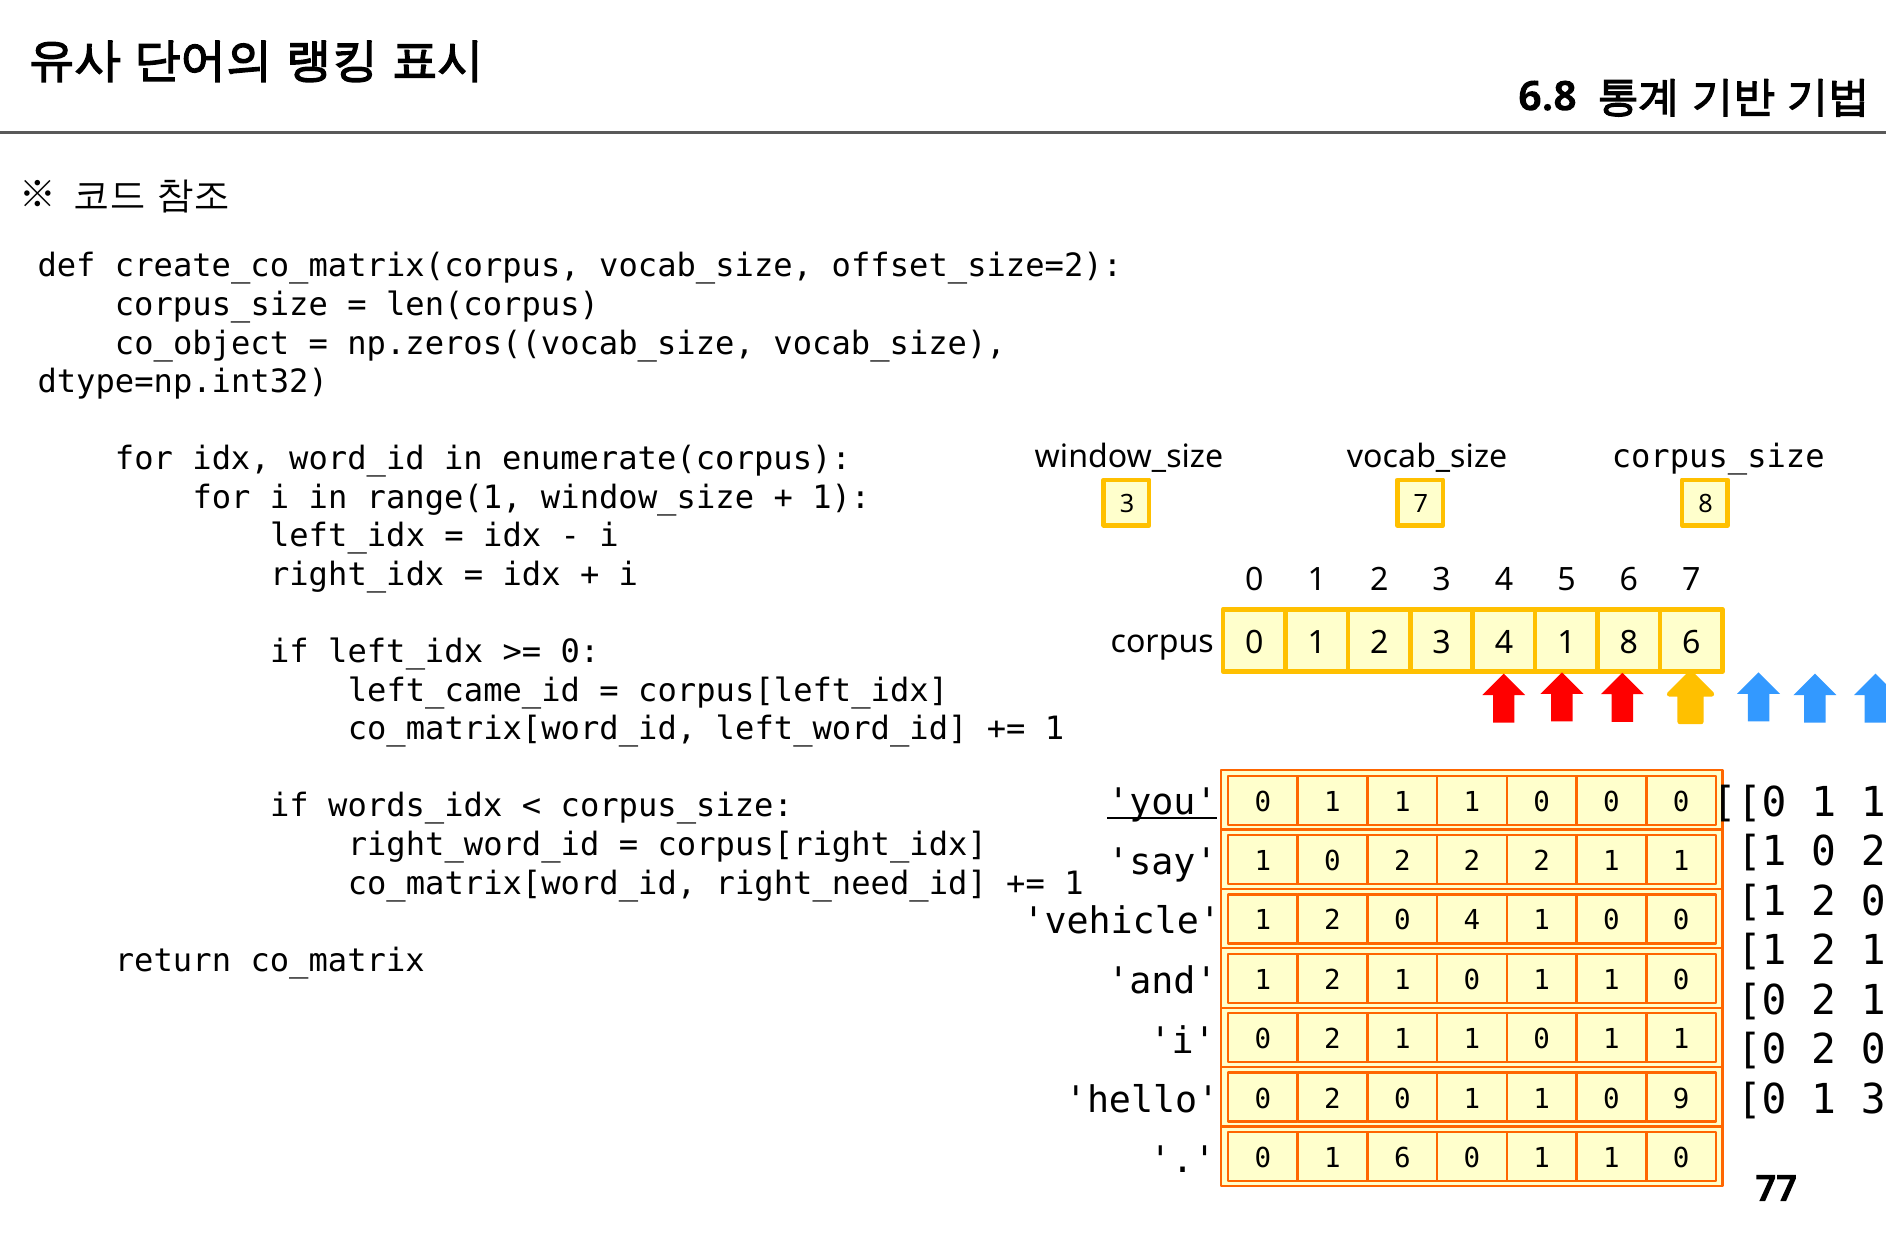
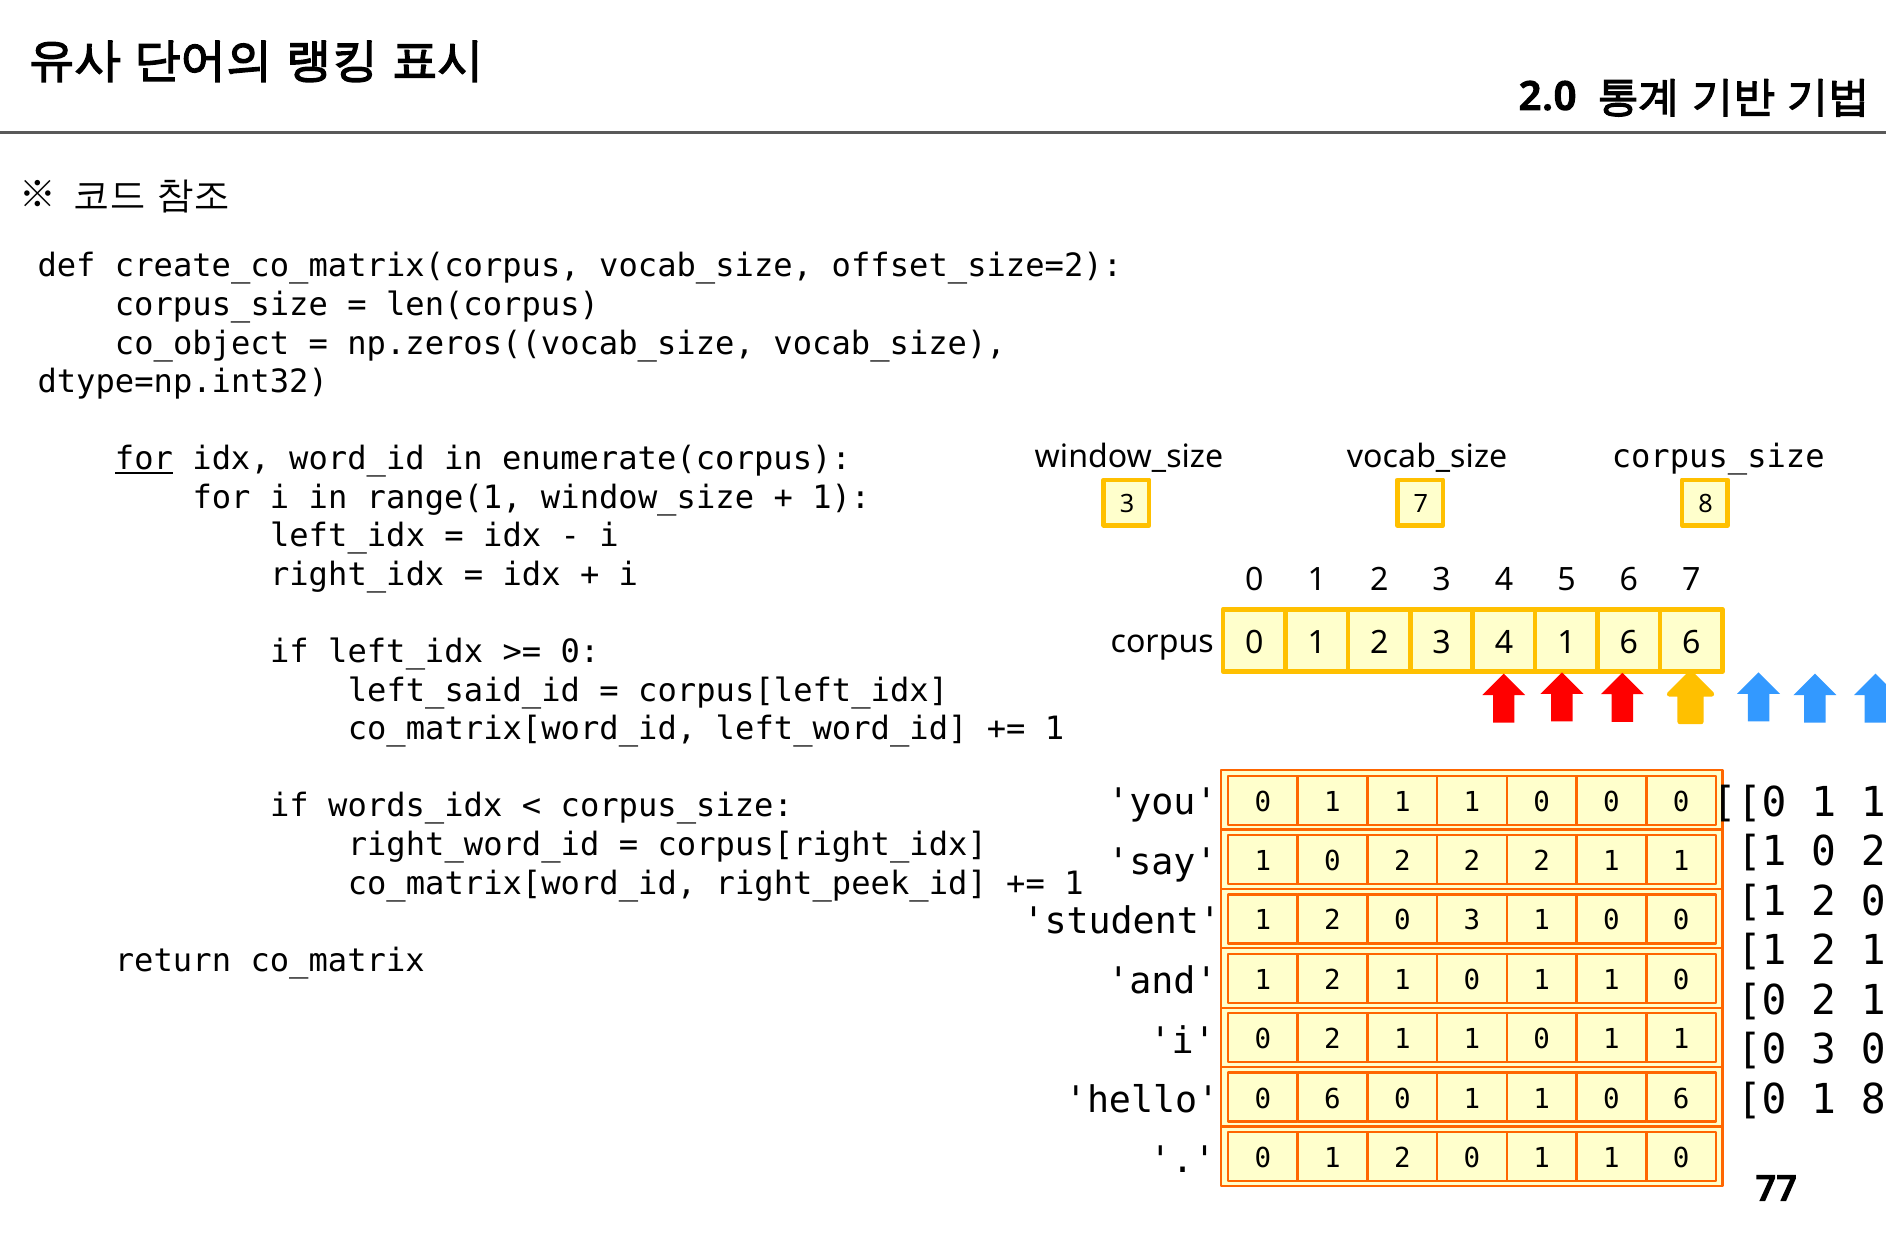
6.8: 6.8 -> 2.0 (1548, 97)
for underline: none -> present (144, 459)
1 8: 8 -> 6 (1629, 643)
left_came_id: left_came_id -> left_said_id (464, 690)
you underline: present -> none (1162, 802)
right_need_id: right_need_id -> right_peek_id (851, 883)
vehicle: vehicle -> student (1122, 922)
2 0 4: 4 -> 3 (1472, 921)
2: 2 -> 3 (1824, 1050)
1 3: 3 -> 8 (1873, 1100)
2: 2 -> 6 (1333, 1099)
9: 9 -> 6 (1681, 1099)
6: 6 -> 2 (1402, 1158)
